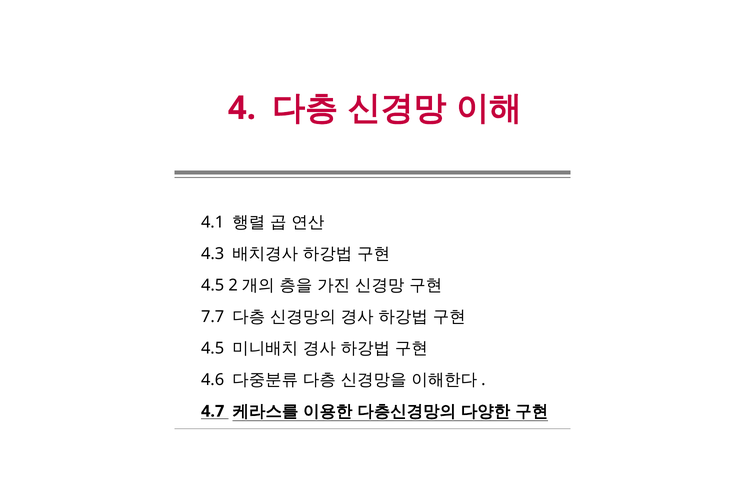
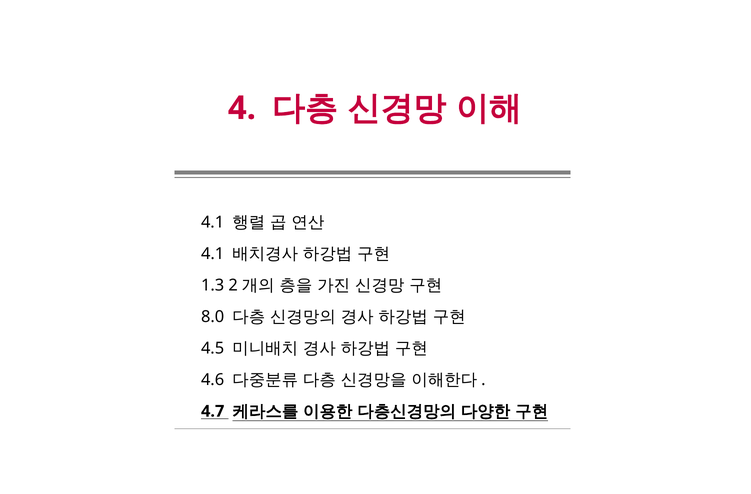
4.3: 4.3 -> 4.1 (213, 253)
4.5: 4.5 -> 1.3 (213, 285)
7.7: 7.7 -> 8.0 (213, 316)
